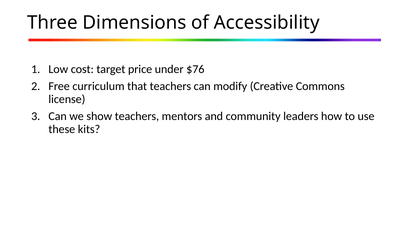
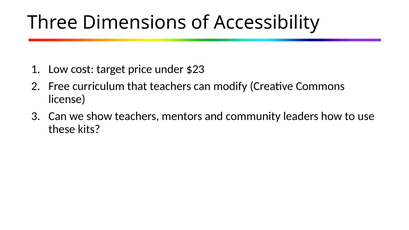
$76: $76 -> $23 (195, 69)
